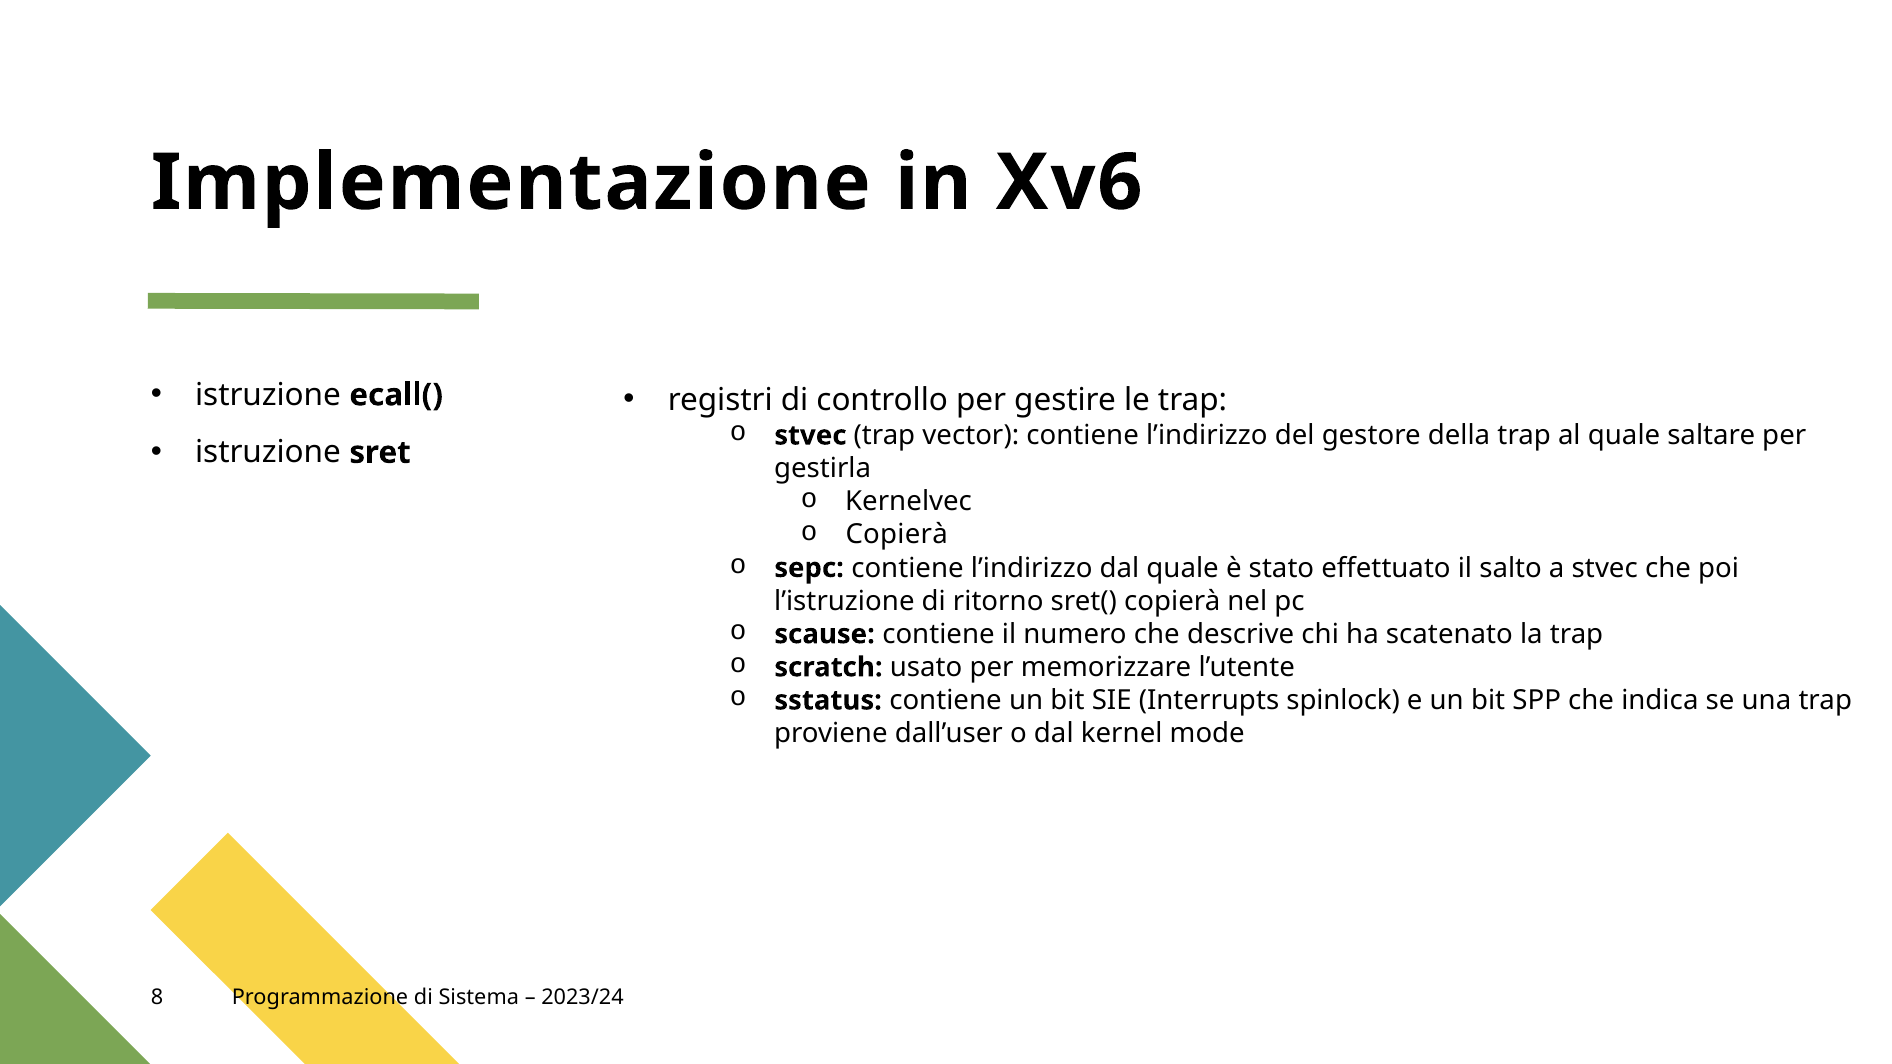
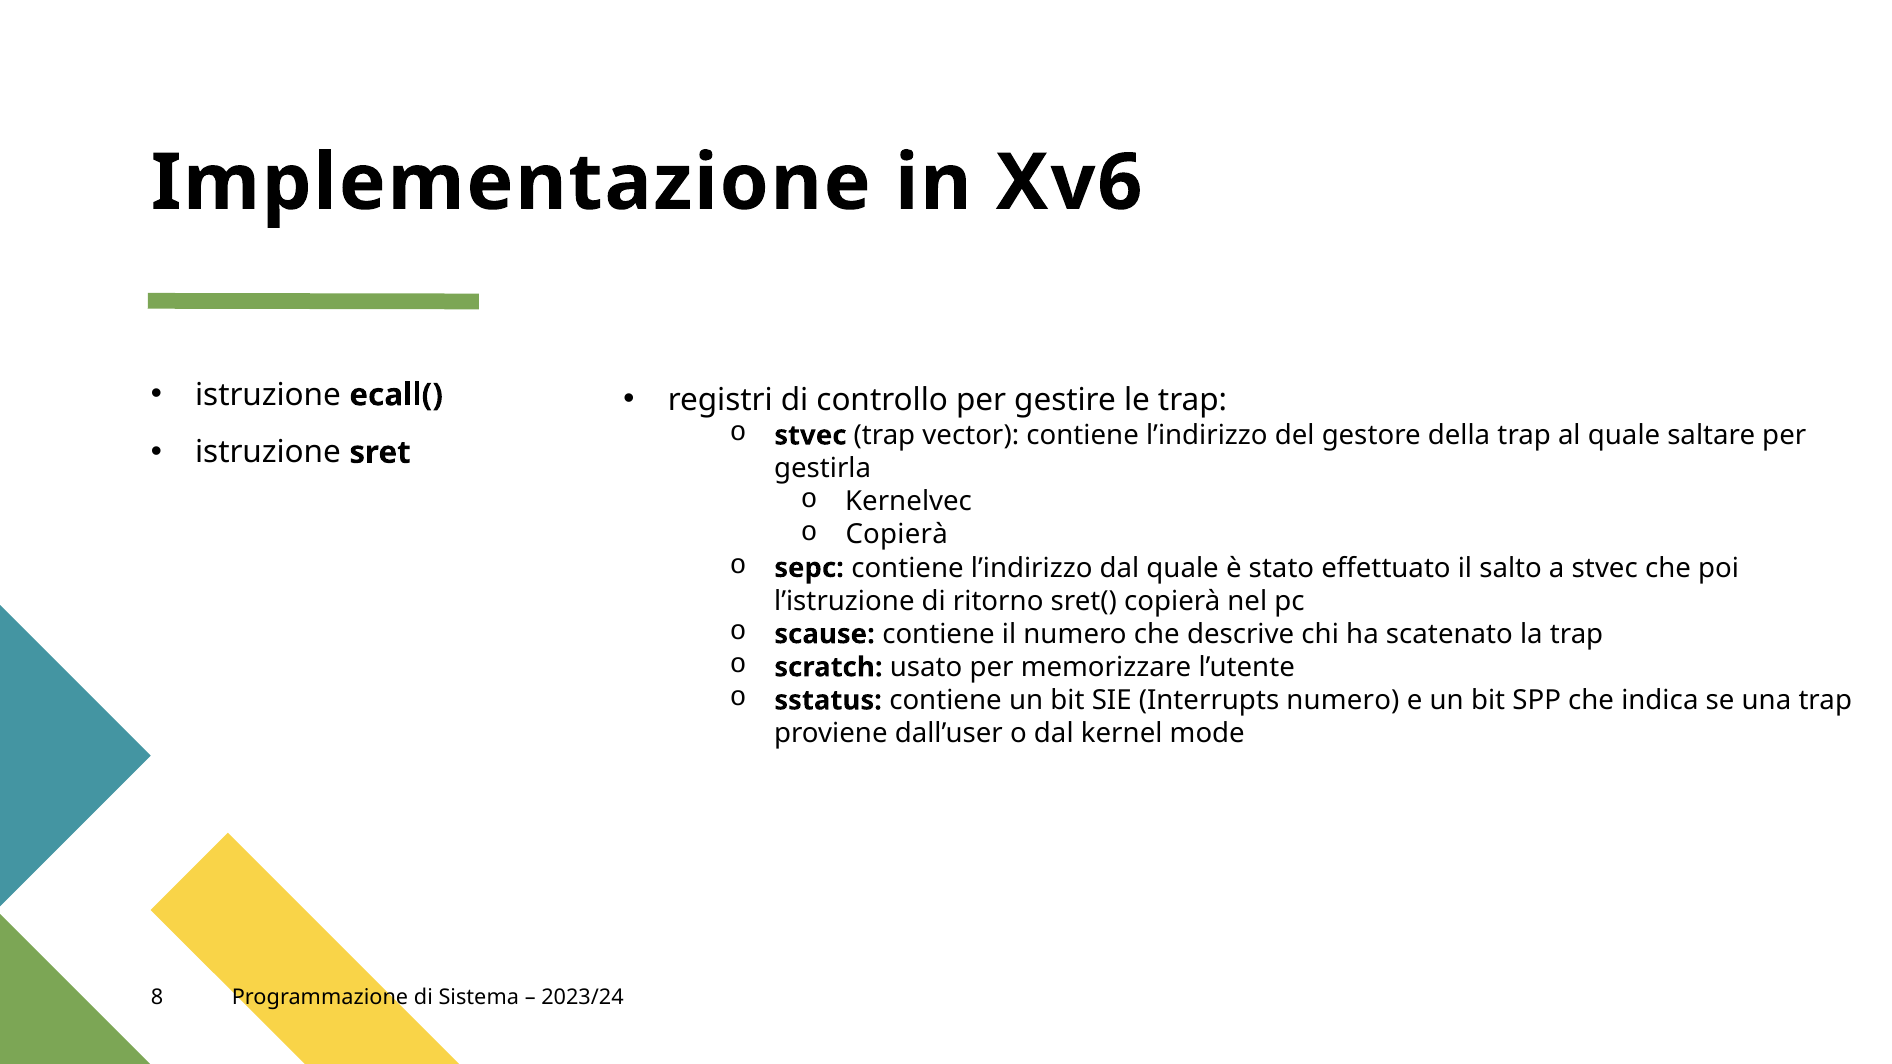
Interrupts spinlock: spinlock -> numero (1343, 701)
